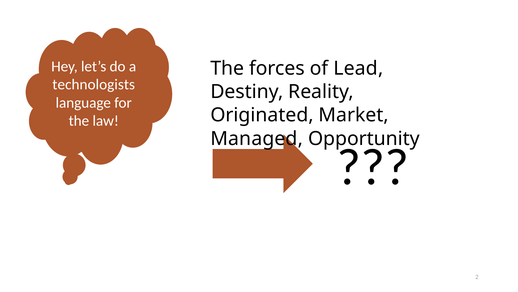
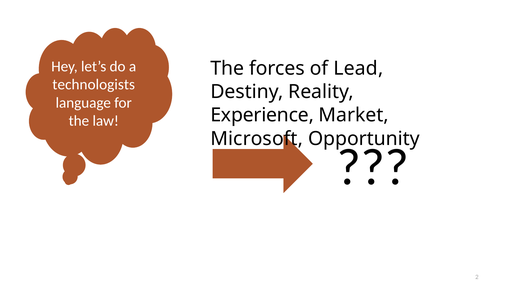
Originated: Originated -> Experience (262, 115)
Managed: Managed -> Microsoft (257, 138)
